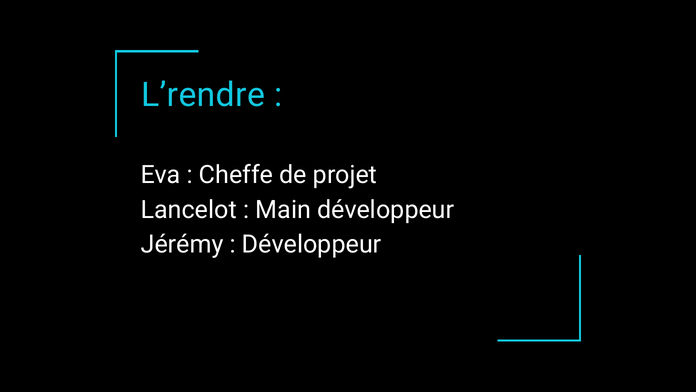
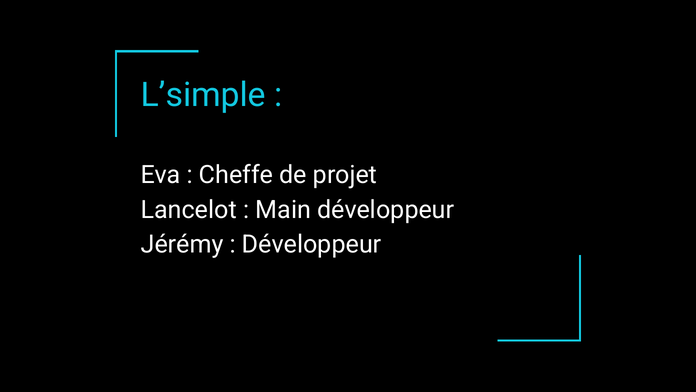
L’rendre: L’rendre -> L’simple (203, 95)
